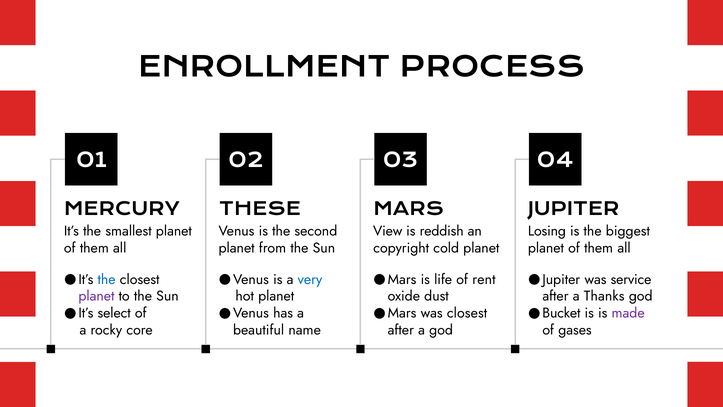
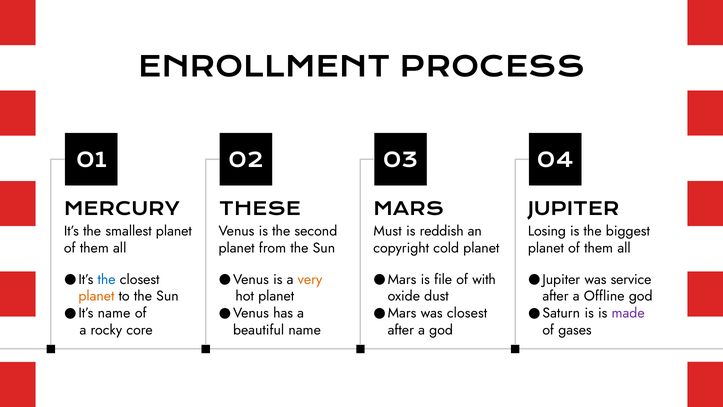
View: View -> Must (388, 231)
very colour: blue -> orange (310, 279)
life: life -> file (443, 279)
rent: rent -> with (484, 279)
planet colour: purple -> orange (96, 296)
Thanks: Thanks -> Offline (604, 296)
It’s select: select -> name (114, 313)
Bucket: Bucket -> Saturn (561, 313)
